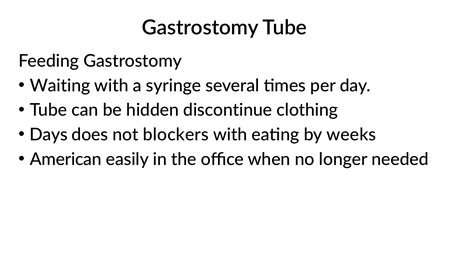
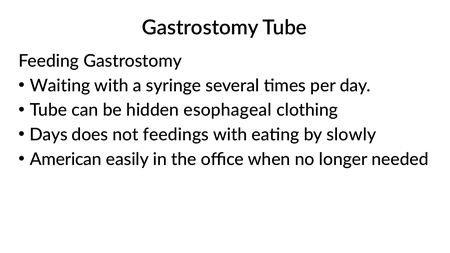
discontinue: discontinue -> esophageal (228, 110)
blockers: blockers -> feedings (176, 135)
weeks: weeks -> slowly (351, 135)
